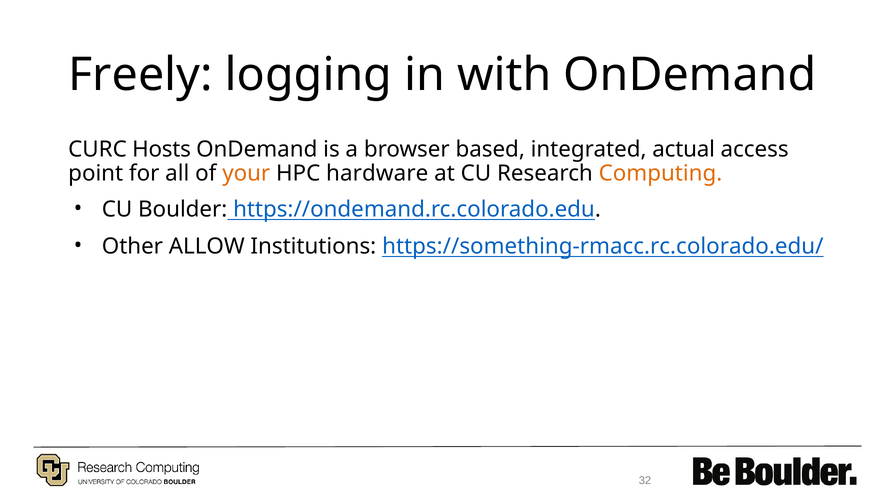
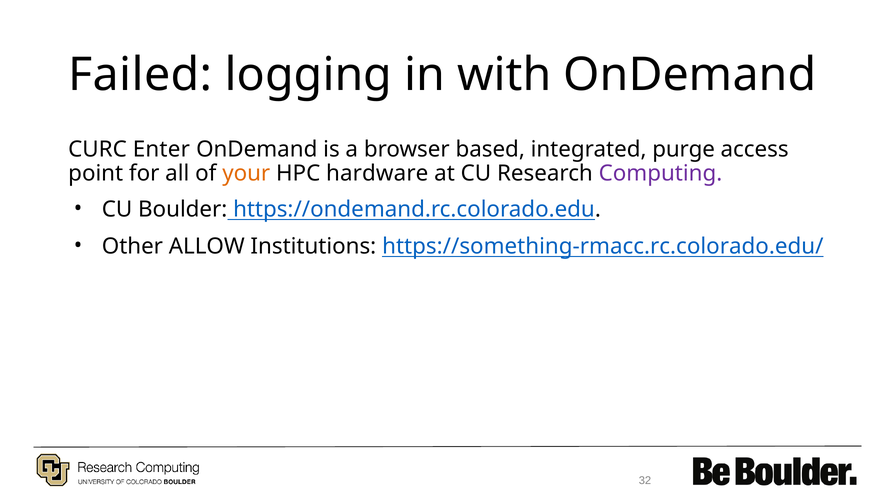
Freely: Freely -> Failed (140, 75)
Hosts: Hosts -> Enter (161, 149)
actual: actual -> purge (684, 149)
Computing colour: orange -> purple (660, 173)
